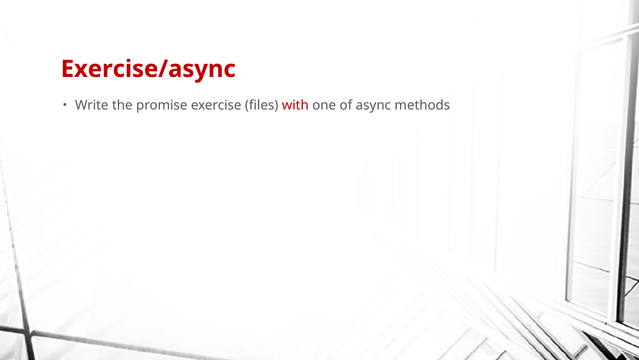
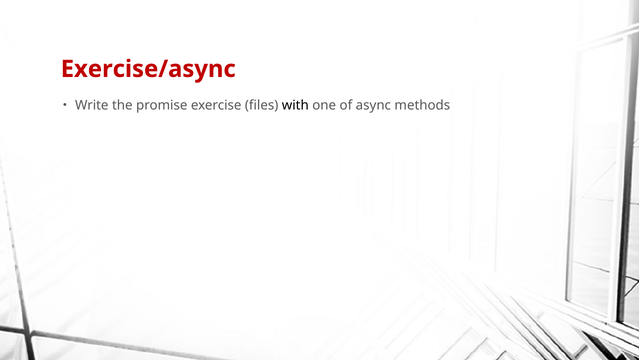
with colour: red -> black (295, 105)
